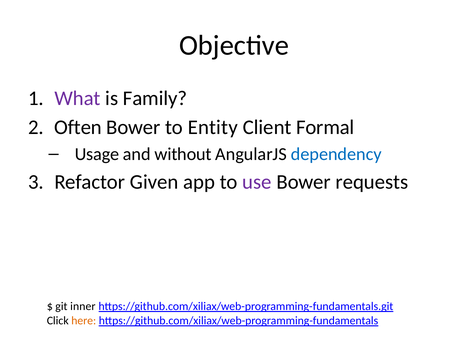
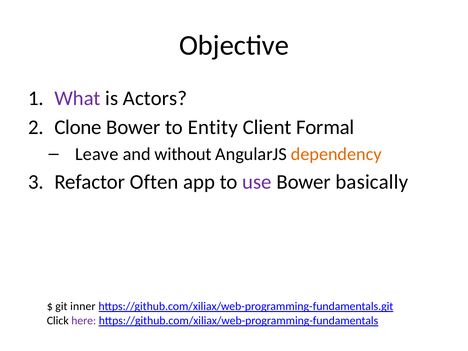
Family: Family -> Actors (155, 98)
Often: Often -> Clone (78, 127)
Usage: Usage -> Leave (97, 154)
dependency colour: blue -> orange (336, 154)
Given: Given -> Often (154, 182)
requests: requests -> basically (372, 182)
here colour: orange -> purple (84, 321)
